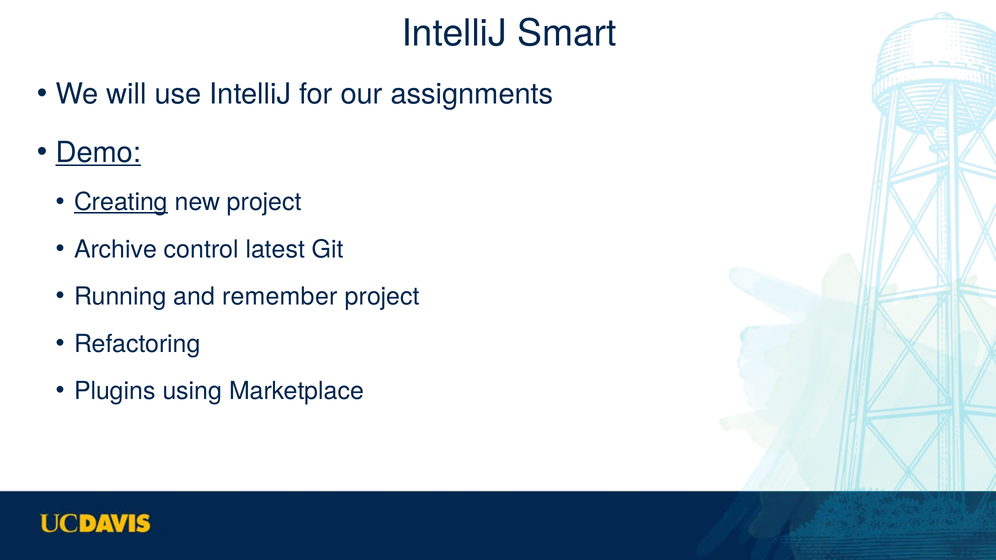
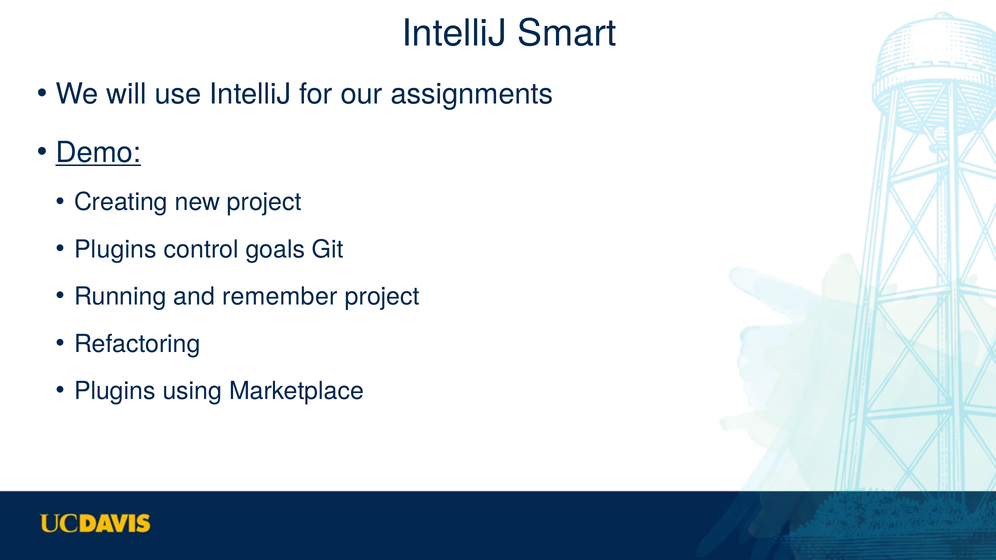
Creating underline: present -> none (121, 202)
Archive: Archive -> Plugins (115, 250)
latest: latest -> goals (275, 250)
